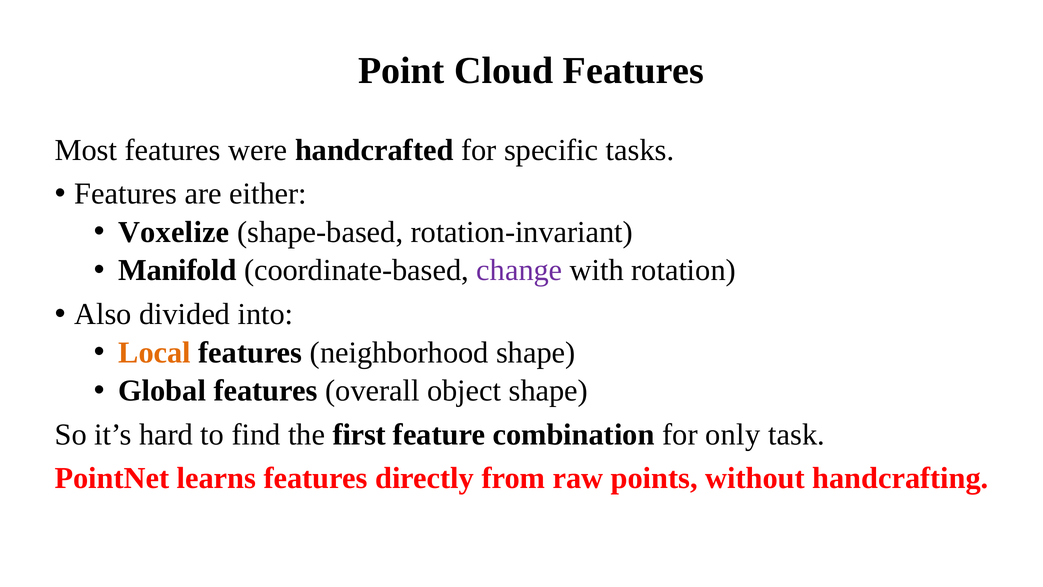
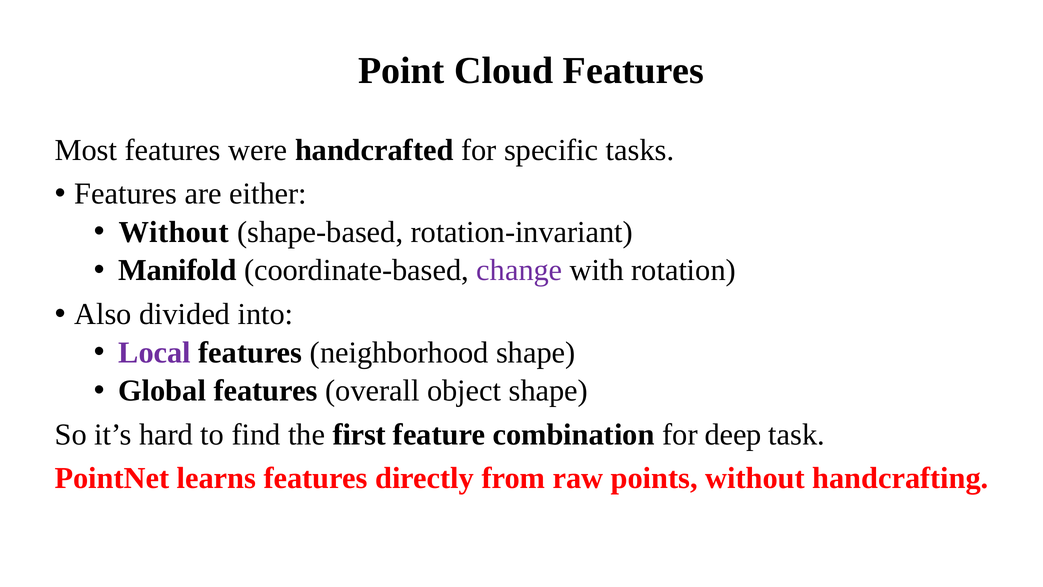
Voxelize: Voxelize -> Without (174, 232)
Local colour: orange -> purple (155, 352)
only: only -> deep (733, 434)
